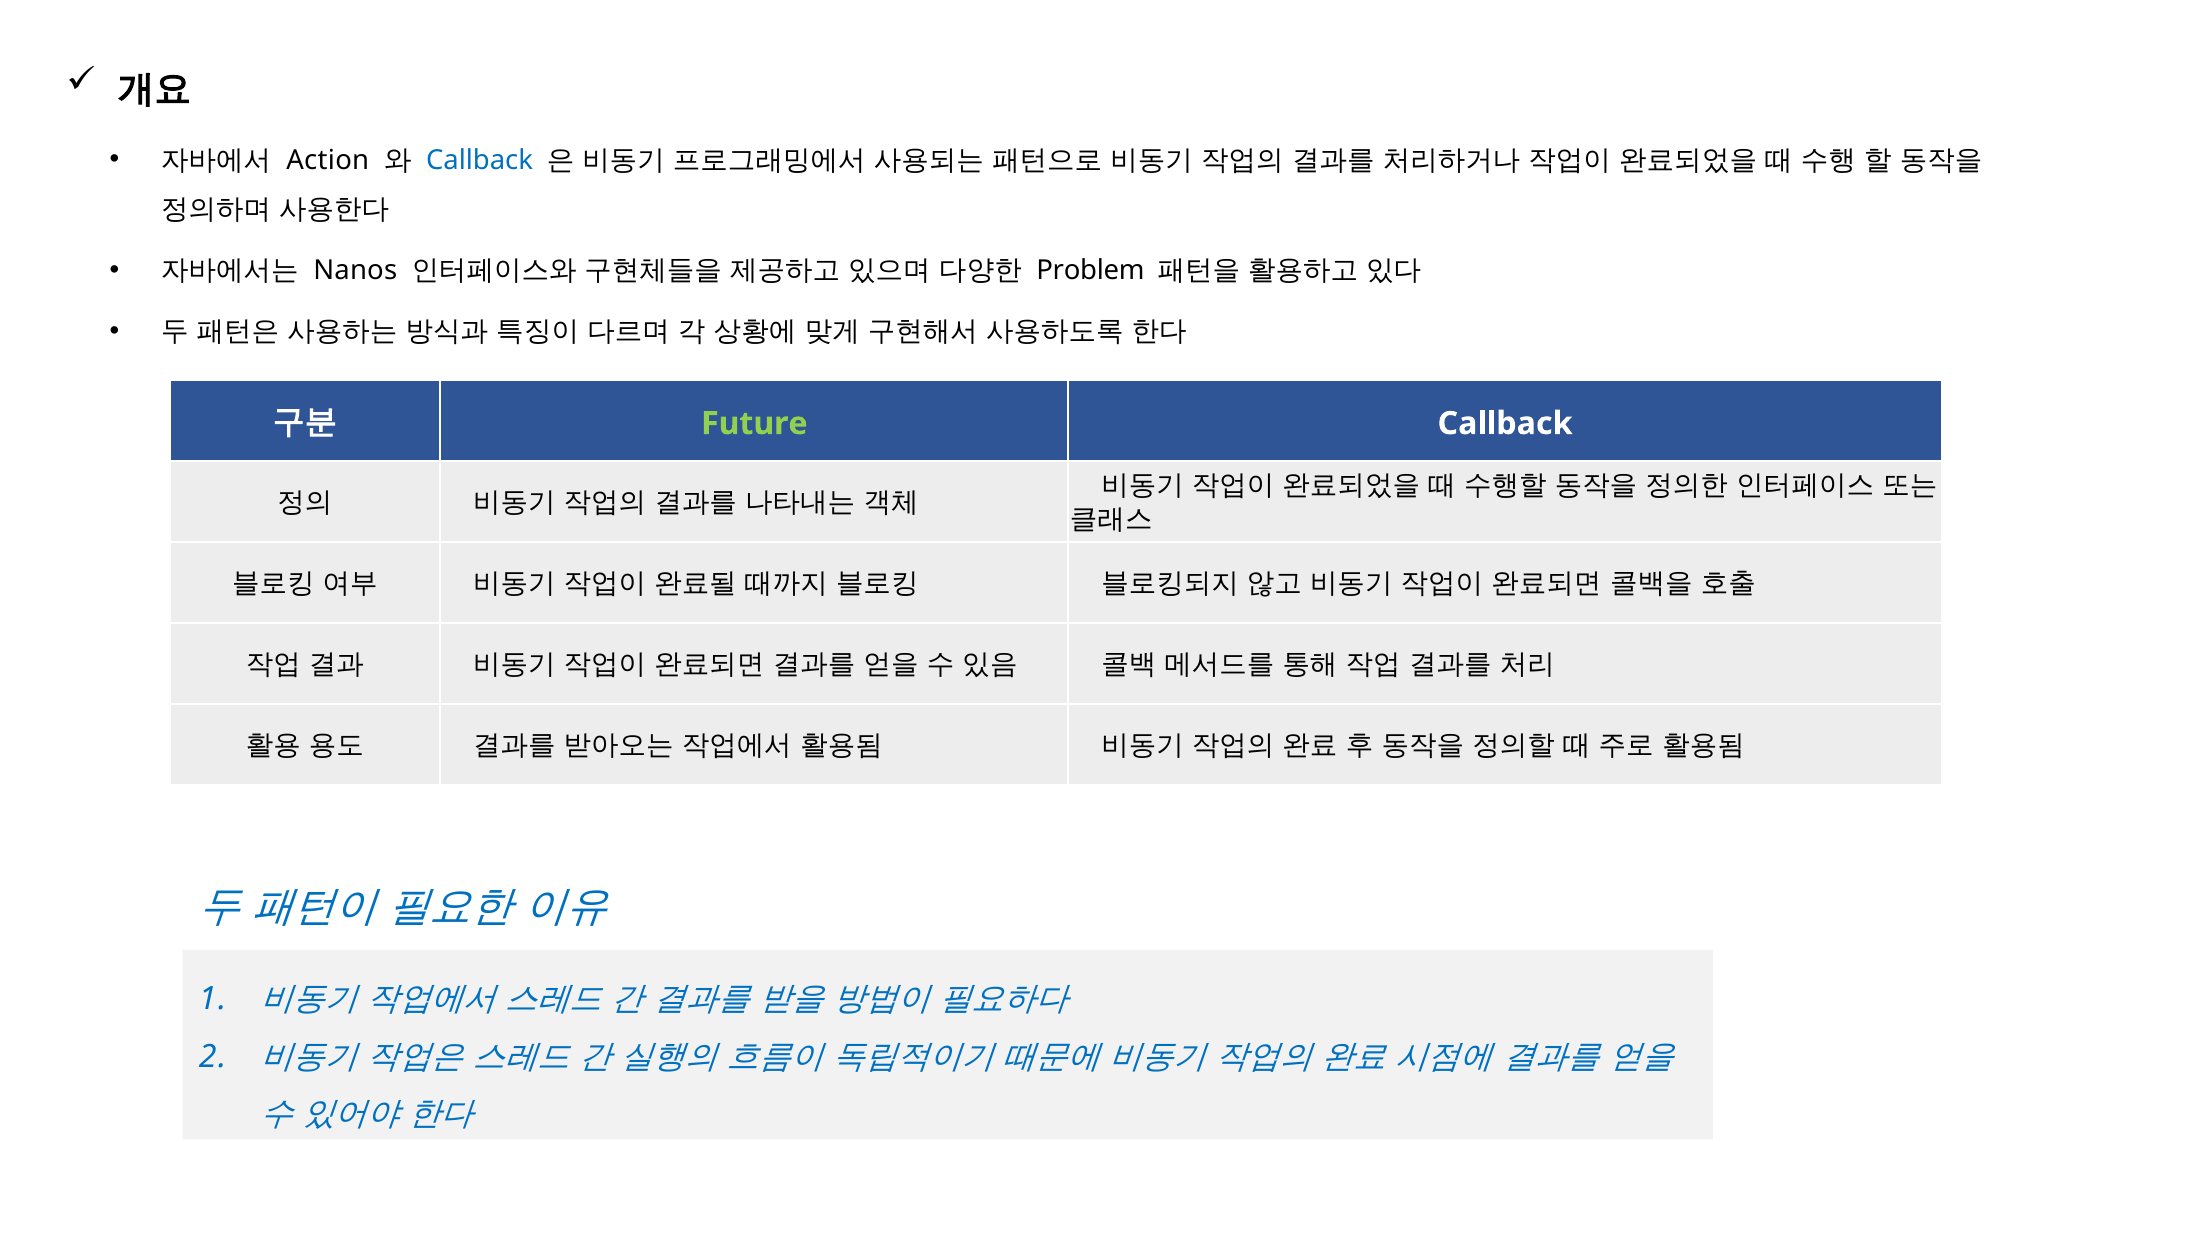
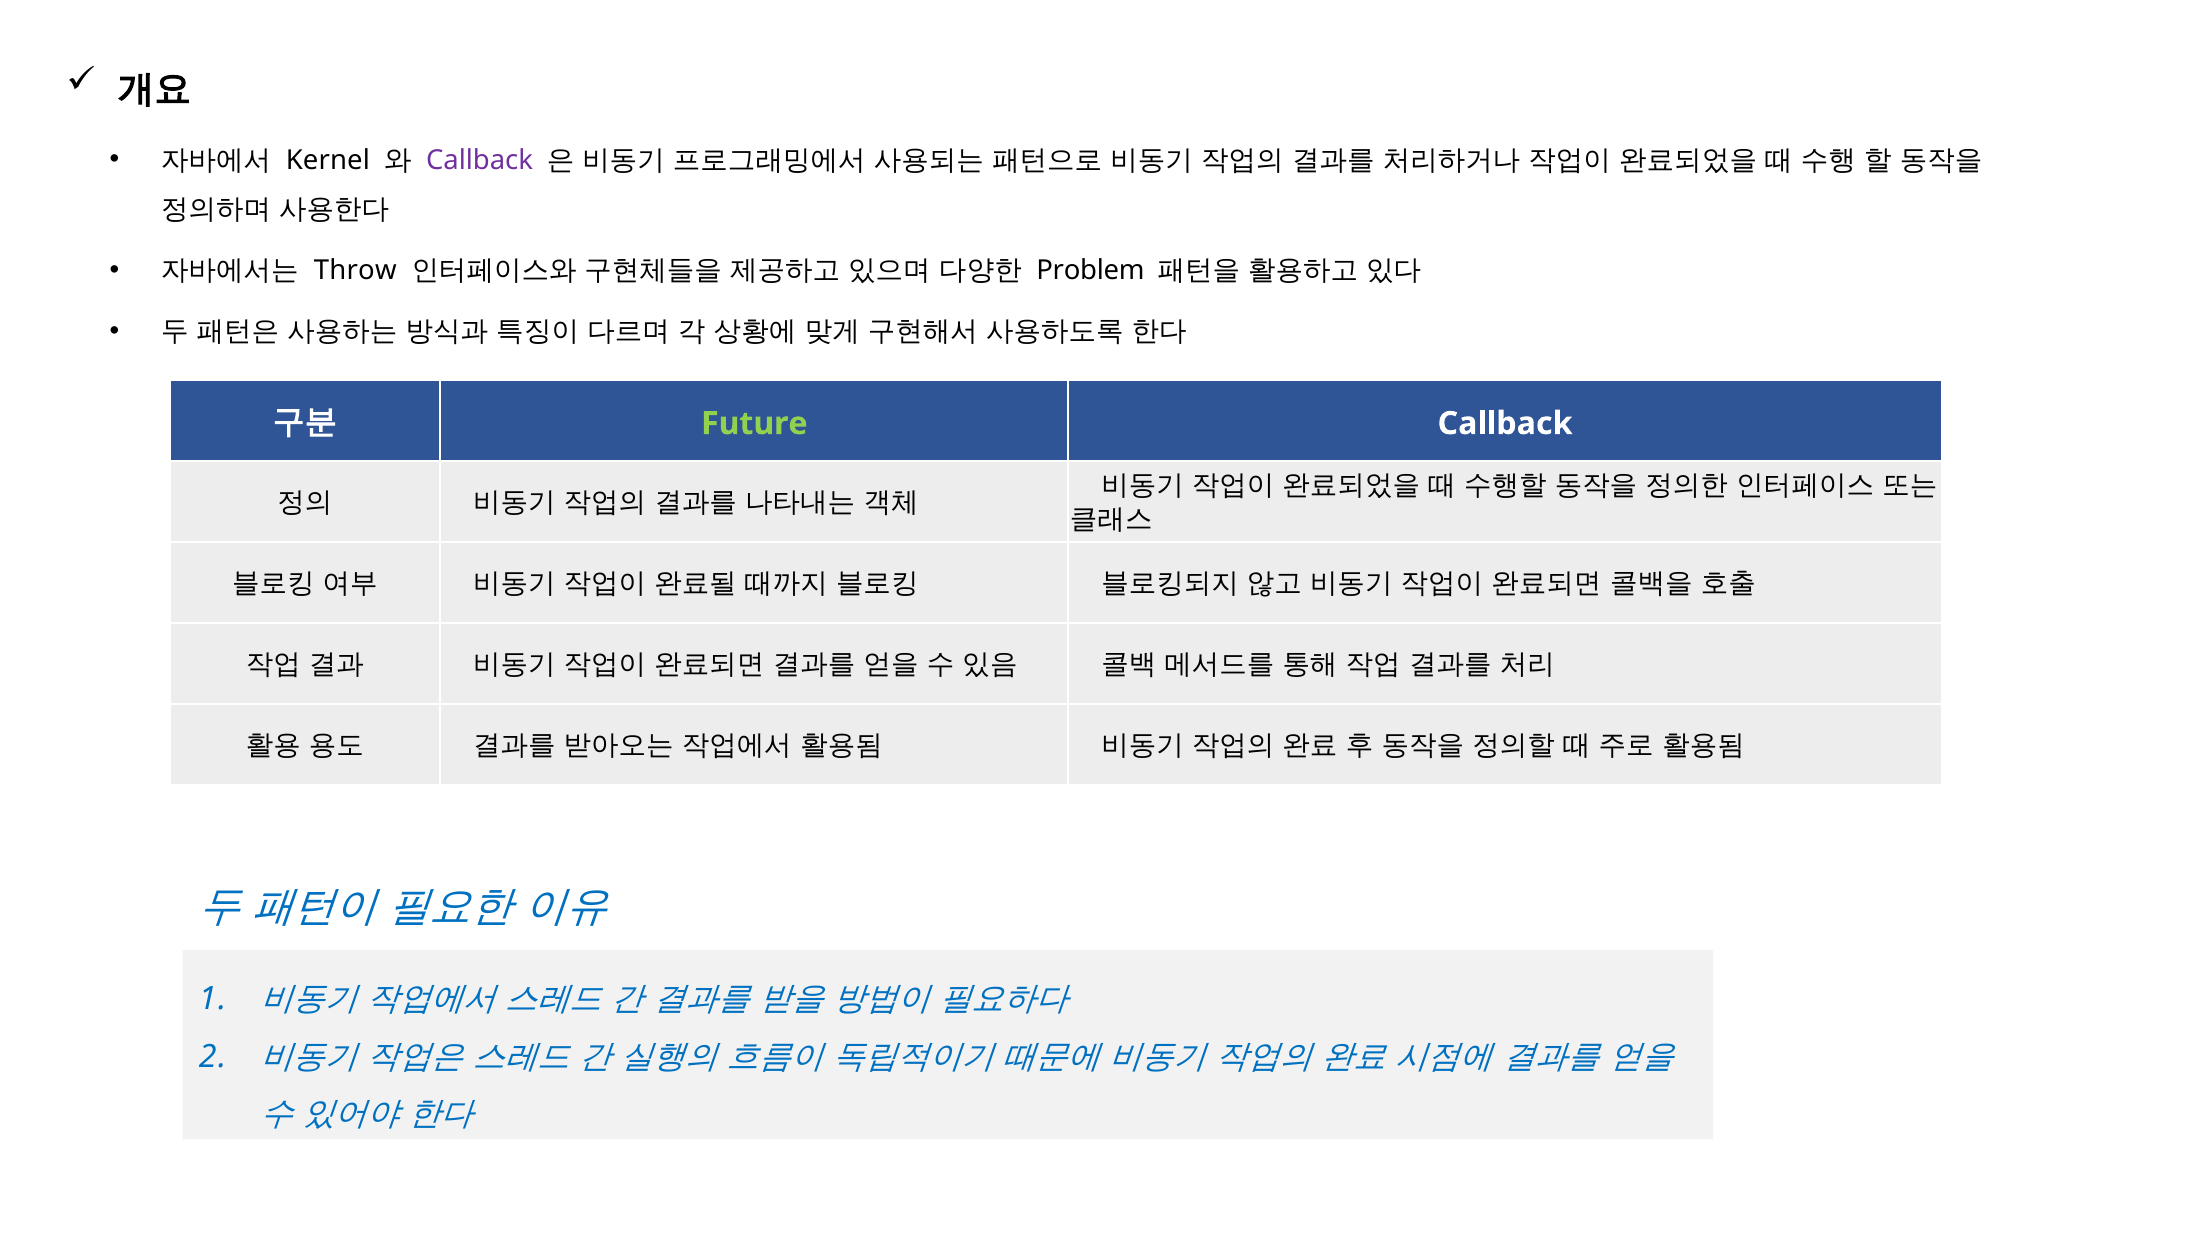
Action: Action -> Kernel (328, 160)
Callback colour: blue -> purple (480, 160)
Nanos: Nanos -> Throw (355, 271)
